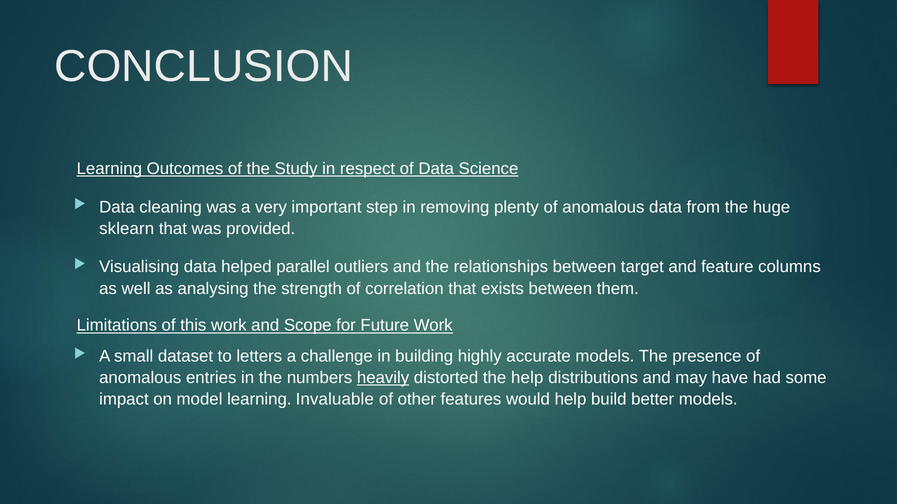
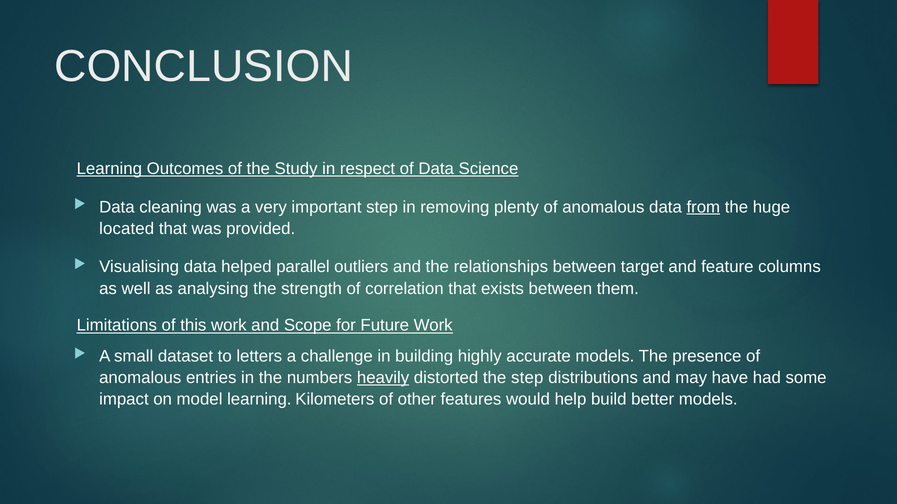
from underline: none -> present (703, 207)
sklearn: sklearn -> located (127, 229)
the help: help -> step (527, 378)
Invaluable: Invaluable -> Kilometers (335, 400)
